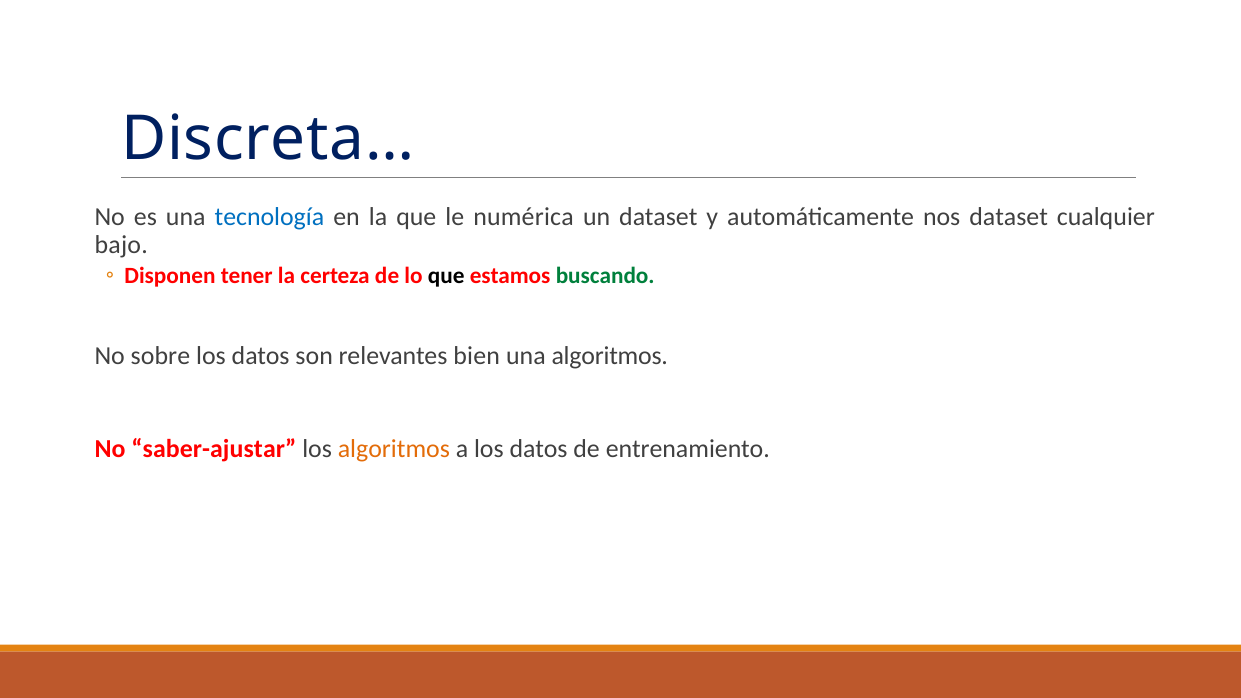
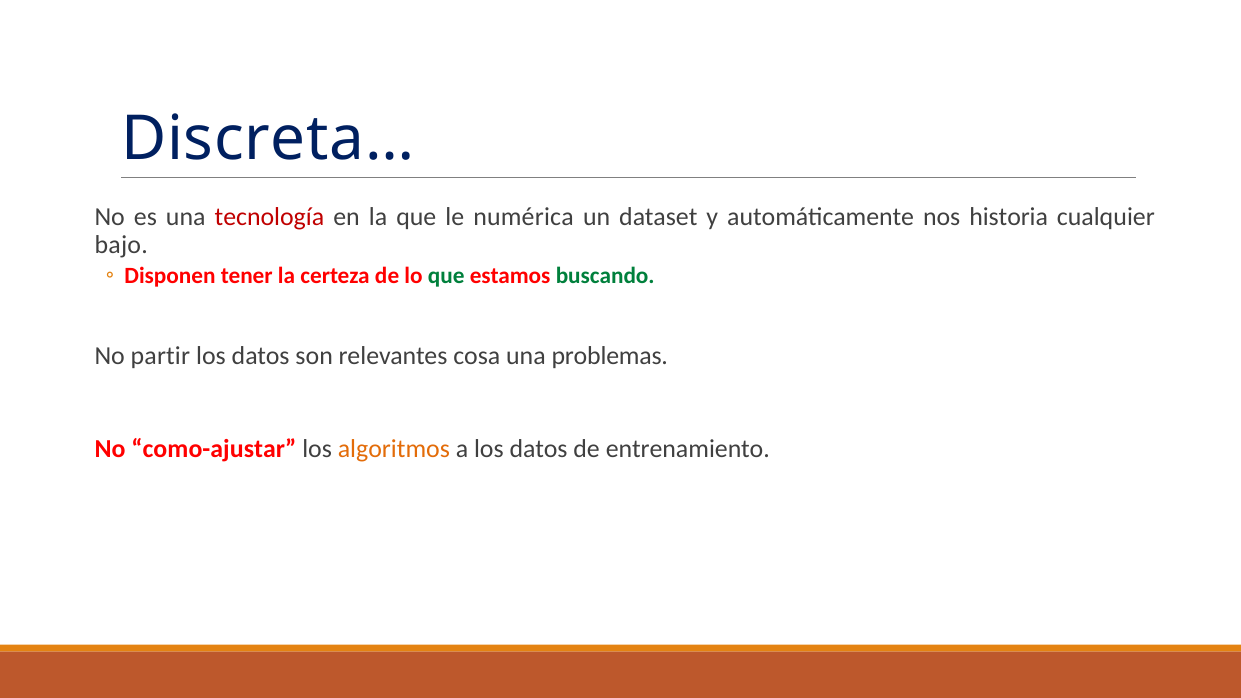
tecnología colour: blue -> red (269, 217)
nos dataset: dataset -> historia (1009, 217)
que colour: black -> green (446, 276)
sobre: sobre -> partir (160, 356)
bien: bien -> cosa (477, 356)
una algoritmos: algoritmos -> problemas (610, 356)
saber-ajustar: saber-ajustar -> como-ajustar (214, 449)
